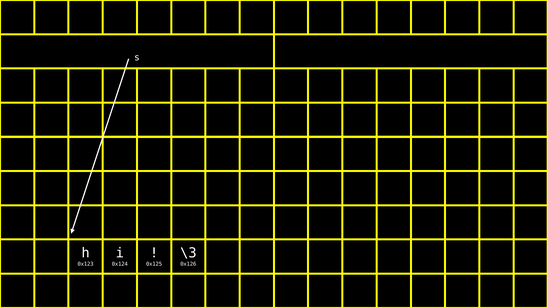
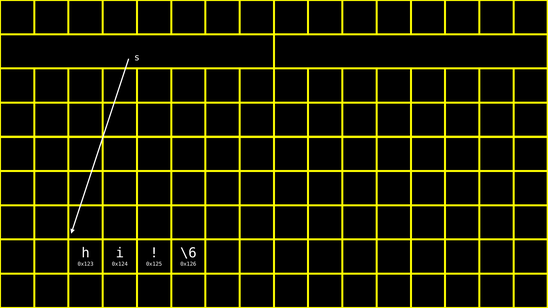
\3: \3 -> \6 (188, 253)
